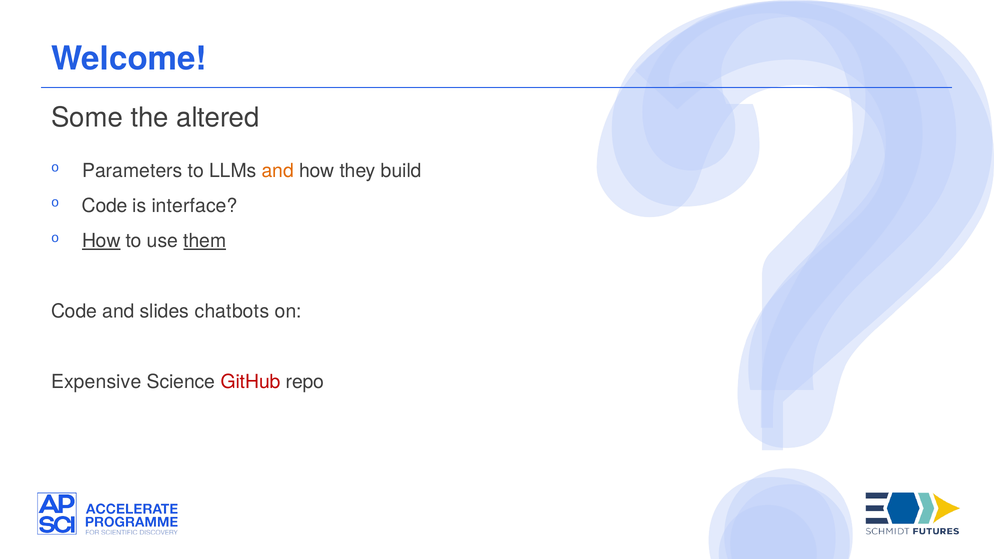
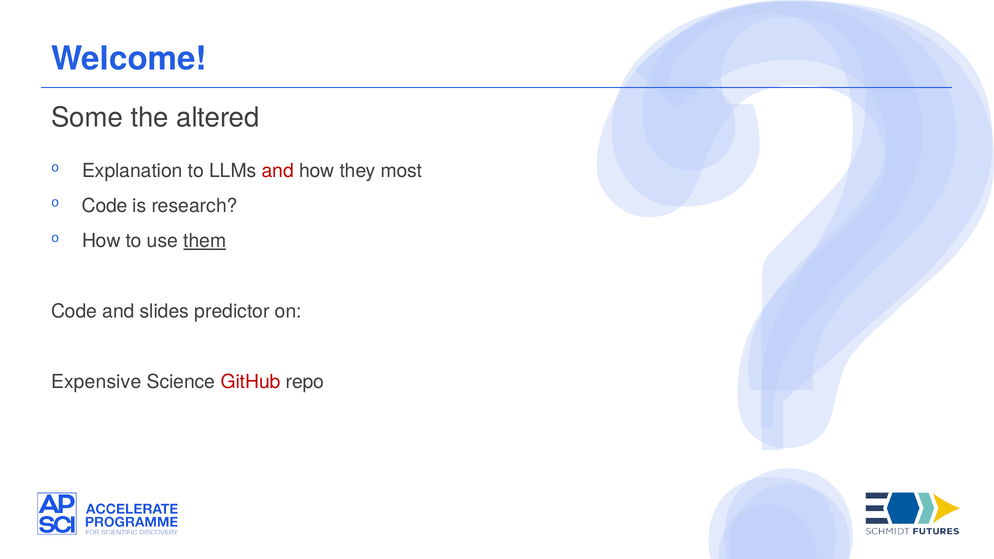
Parameters: Parameters -> Explanation (132, 171)
and colour: orange -> red (278, 171)
build: build -> most (401, 171)
interface: interface -> research (195, 206)
How underline: present -> none (101, 241)
chatbots: chatbots -> predictor (232, 311)
